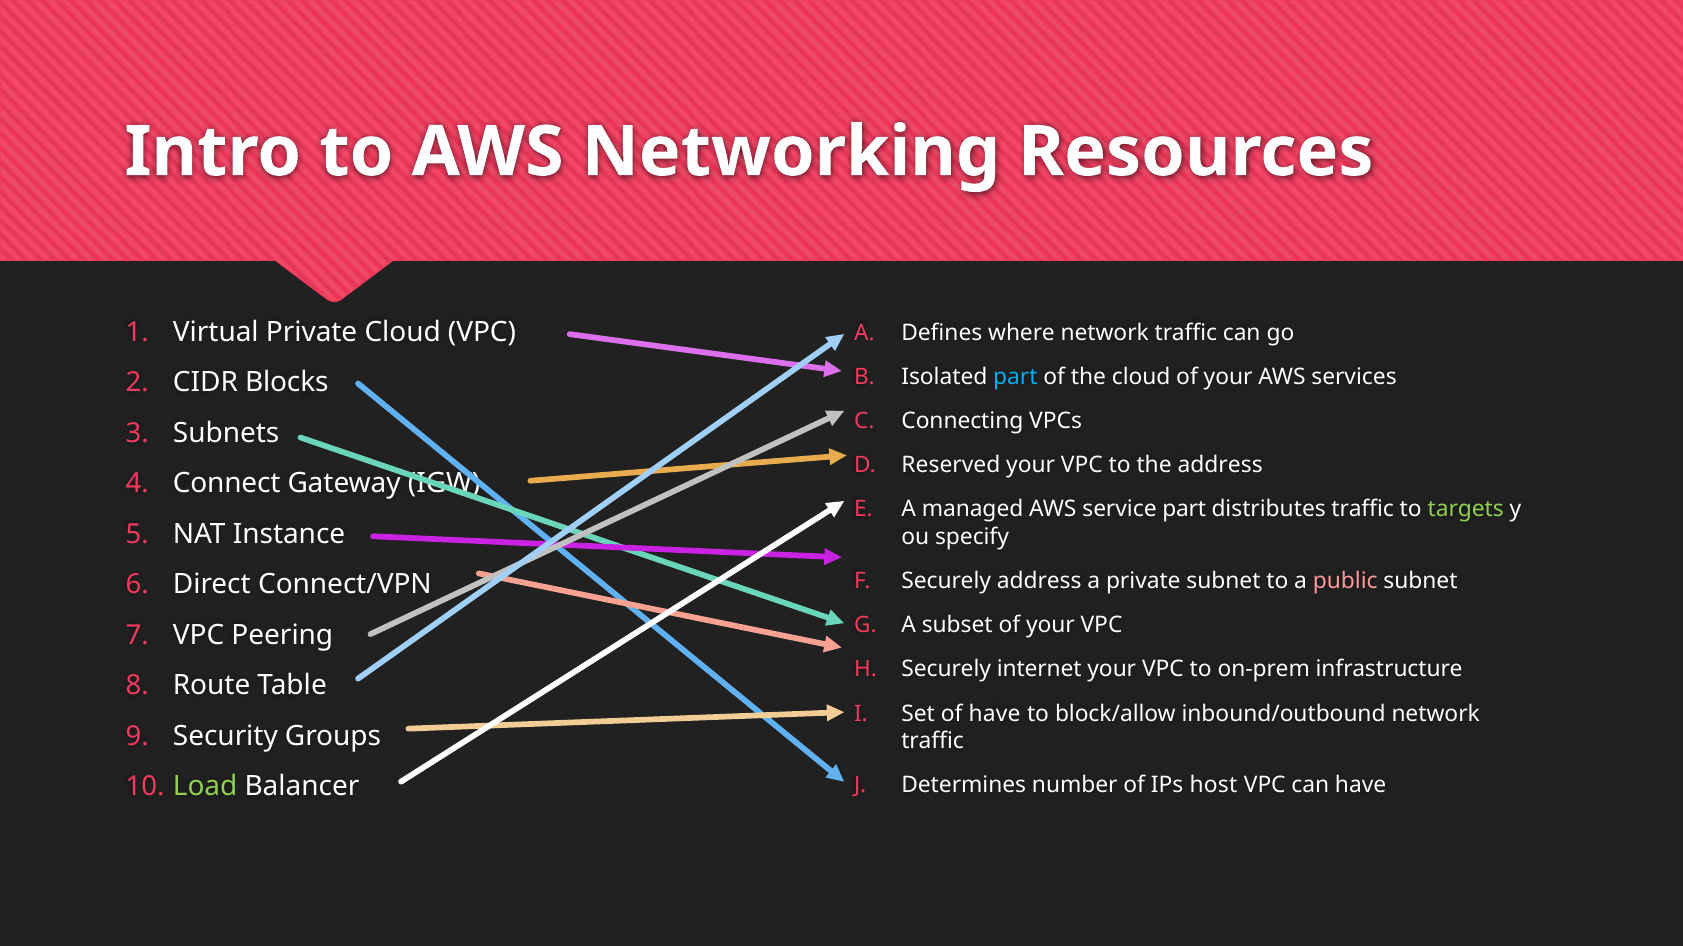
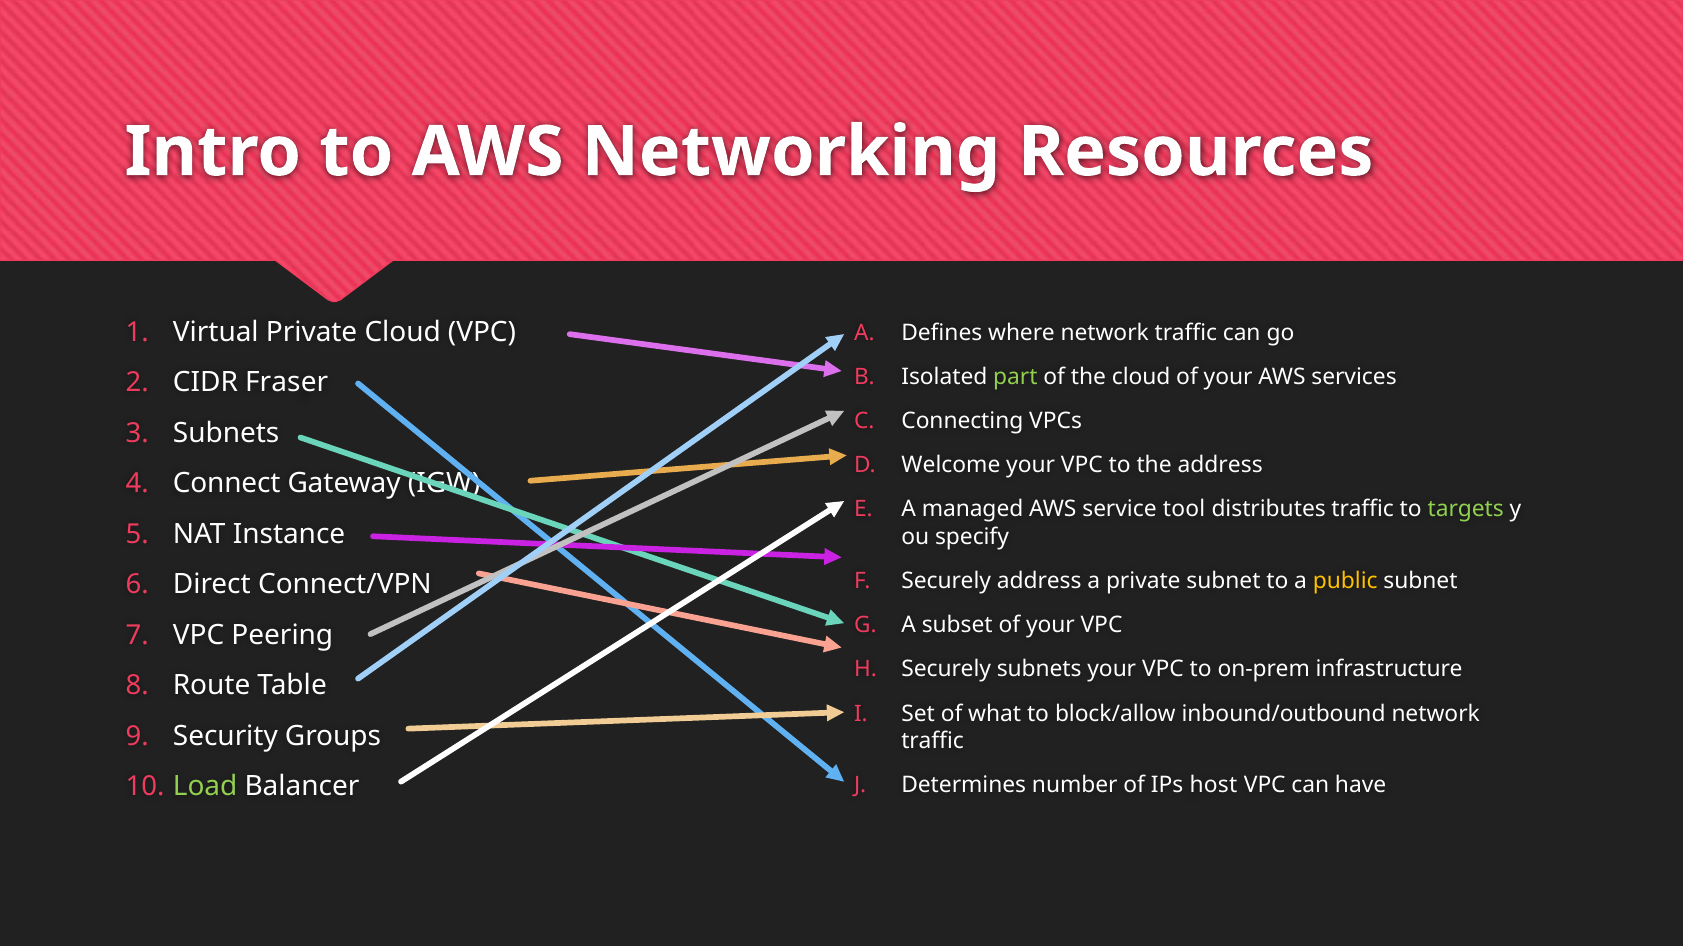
part colour: light blue -> light green (1015, 377)
Blocks: Blocks -> Fraser (287, 383)
Reserved: Reserved -> Welcome (951, 466)
service part: part -> tool (1184, 510)
public colour: pink -> yellow (1345, 581)
Securely internet: internet -> subnets (1039, 670)
of have: have -> what (995, 714)
